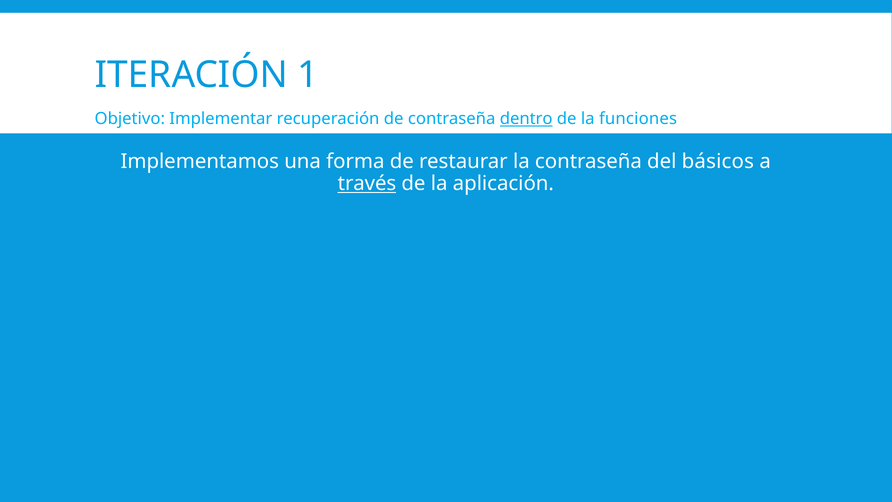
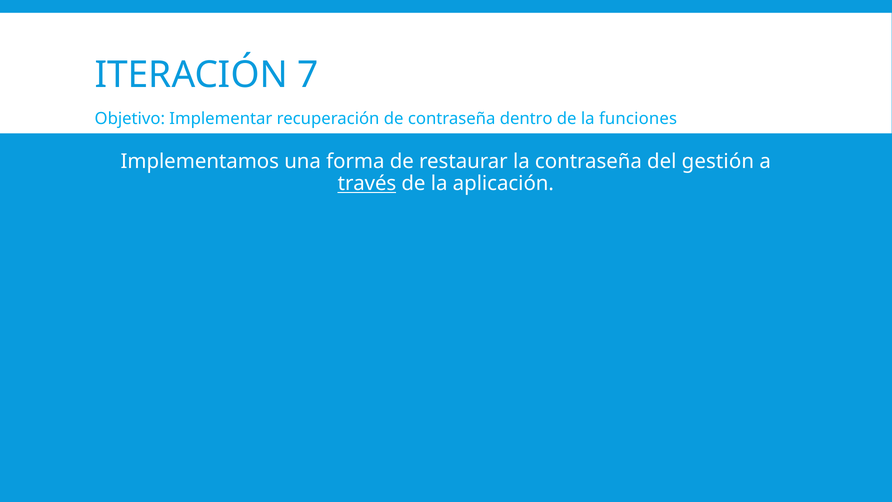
1: 1 -> 7 (308, 75)
dentro underline: present -> none (526, 119)
básicos: básicos -> gestión (718, 161)
